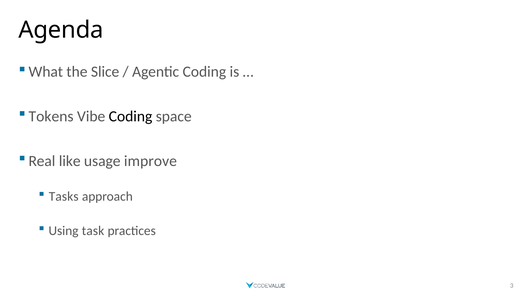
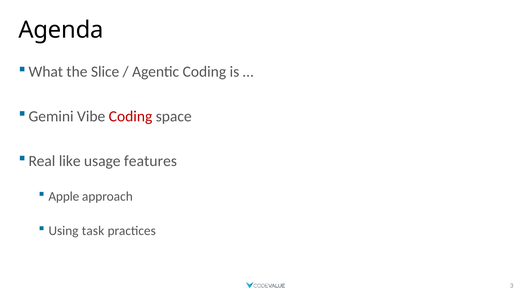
Tokens: Tokens -> Gemini (51, 117)
Coding colour: black -> red (131, 117)
improve: improve -> features (150, 161)
Tasks: Tasks -> Apple (64, 197)
